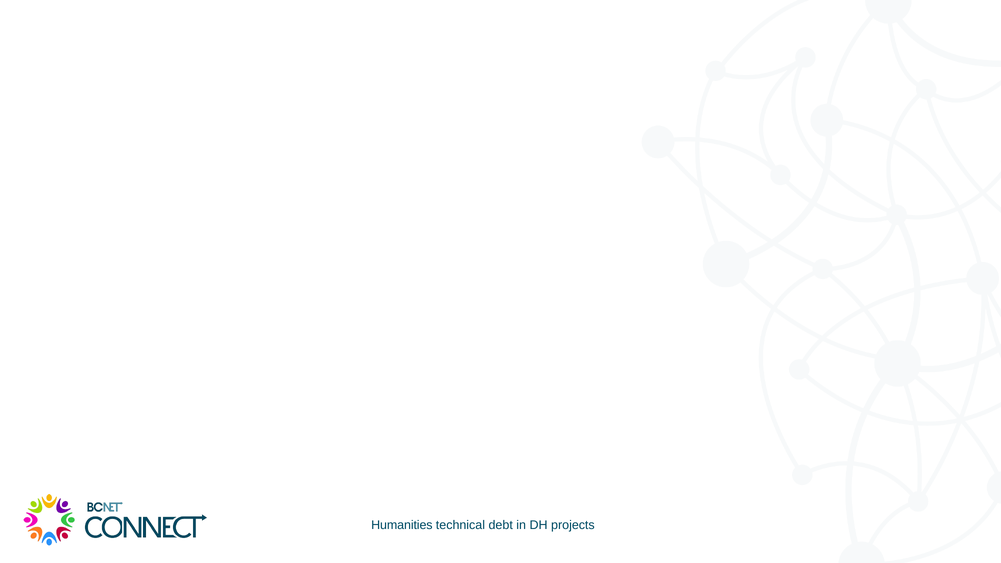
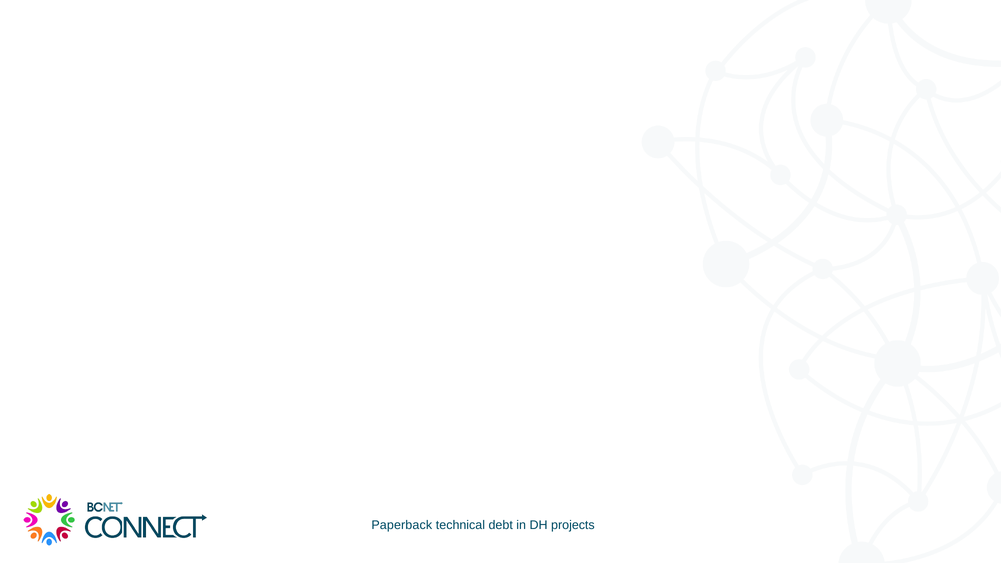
Humanities: Humanities -> Paperback (402, 525)
